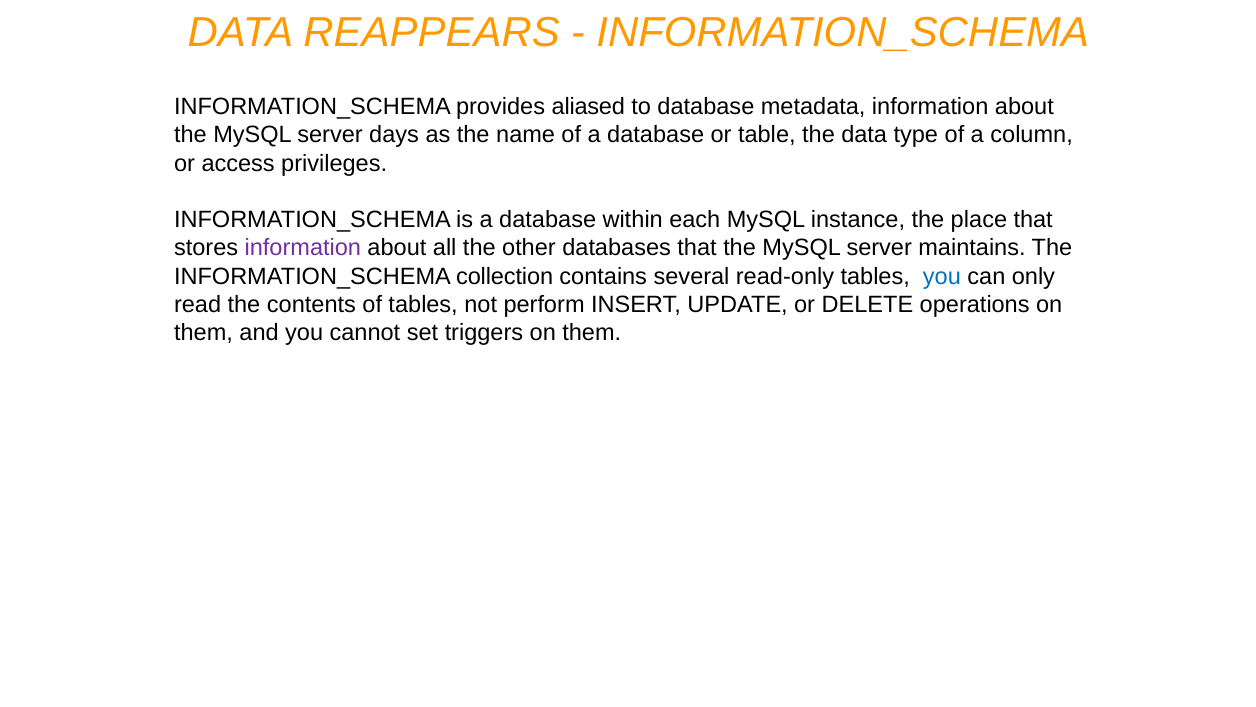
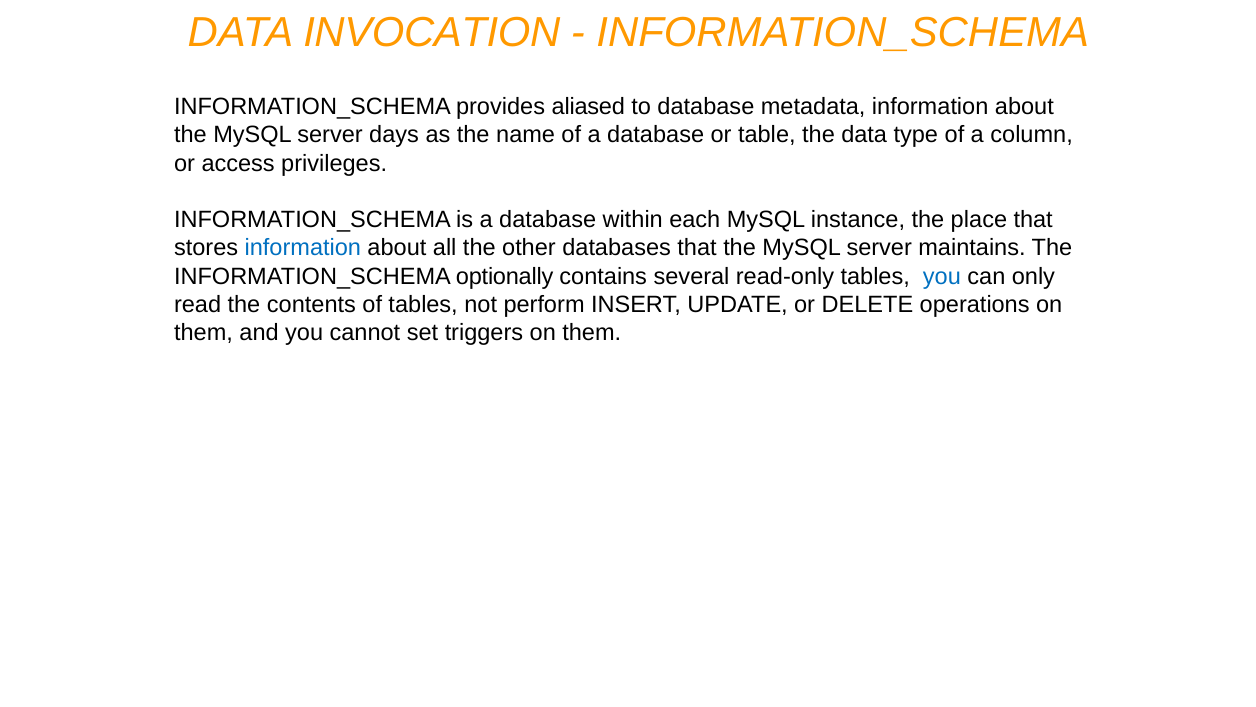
REAPPEARS: REAPPEARS -> INVOCATION (432, 33)
information colour: purple -> blue (303, 248)
collection: collection -> optionally (505, 276)
